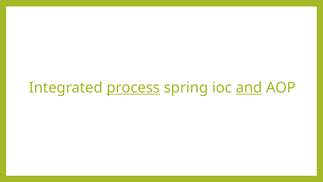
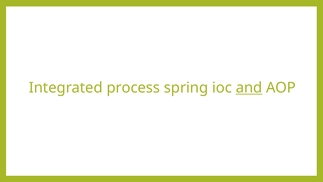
process underline: present -> none (133, 88)
